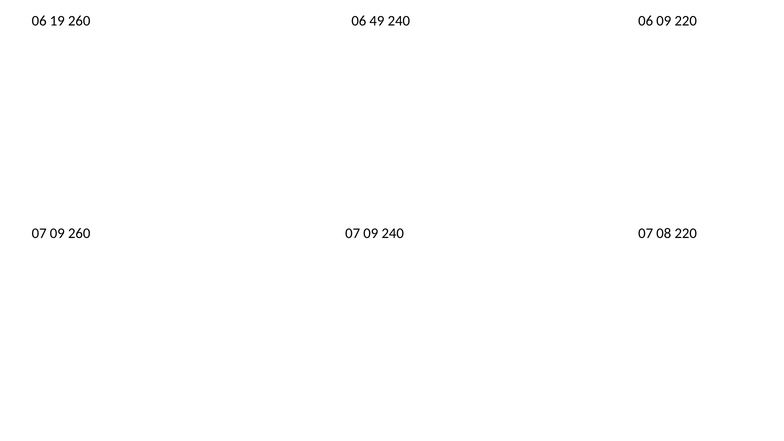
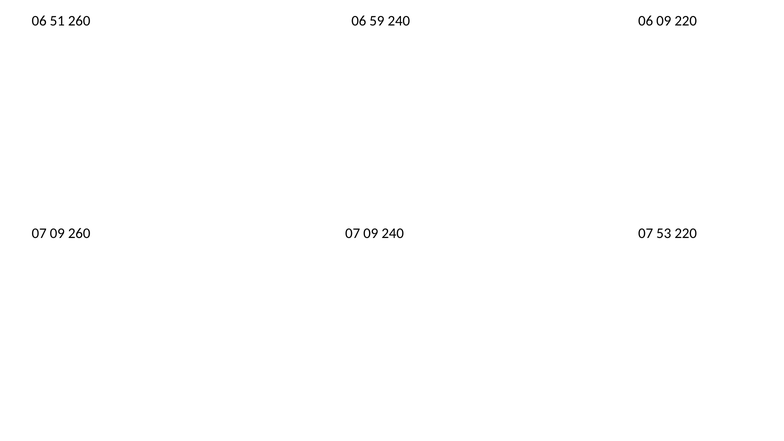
19: 19 -> 51 (57, 21)
49: 49 -> 59 (377, 21)
08: 08 -> 53 (664, 233)
